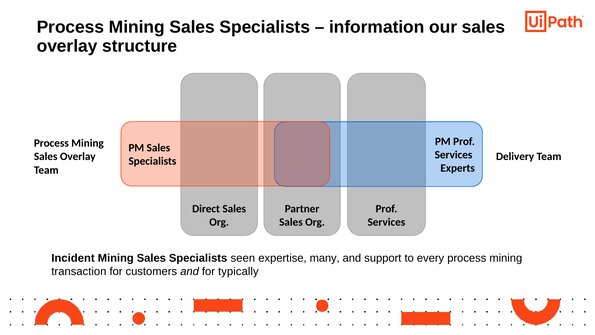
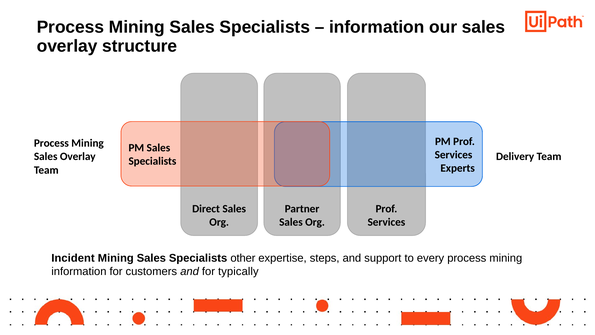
seen: seen -> other (243, 258)
many: many -> steps (325, 258)
transaction: transaction -> information (79, 271)
